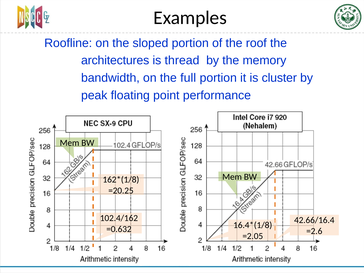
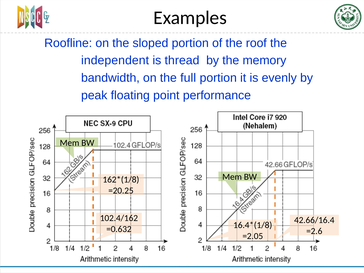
architectures: architectures -> independent (115, 60)
cluster: cluster -> evenly (279, 78)
